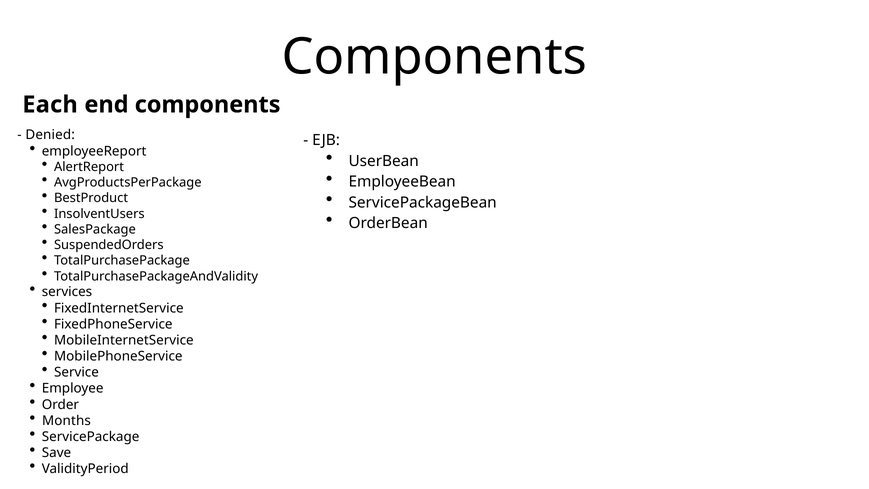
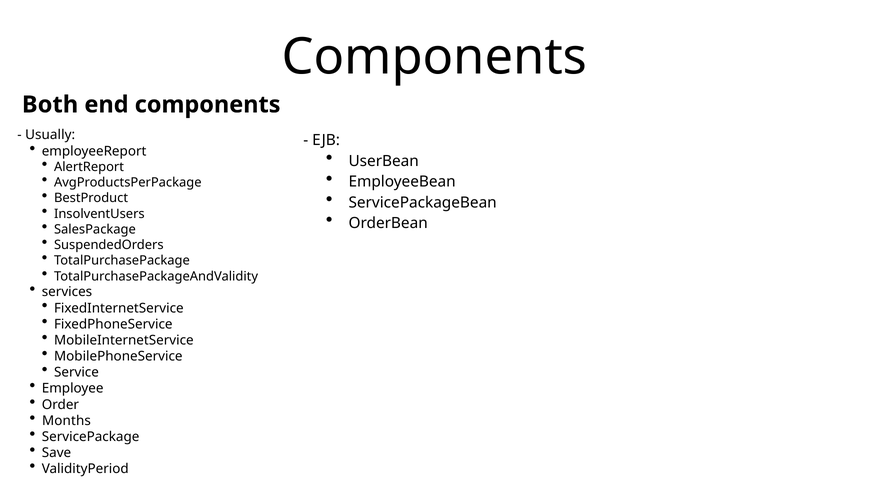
Each: Each -> Both (50, 105)
Denied: Denied -> Usually (50, 135)
